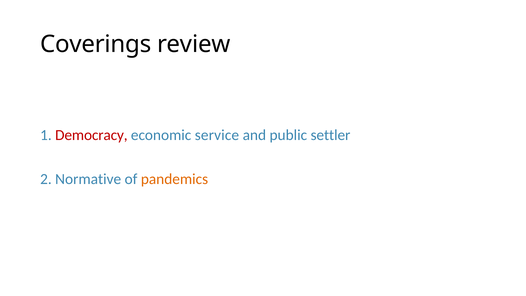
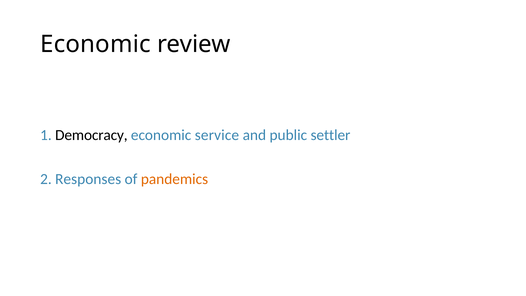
Coverings: Coverings -> Economic (95, 44)
Democracy colour: red -> black (91, 135)
Normative: Normative -> Responses (88, 179)
